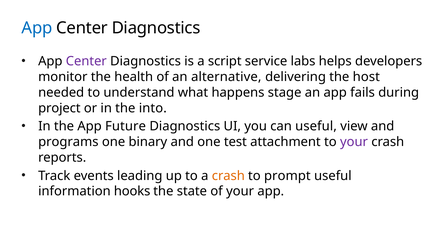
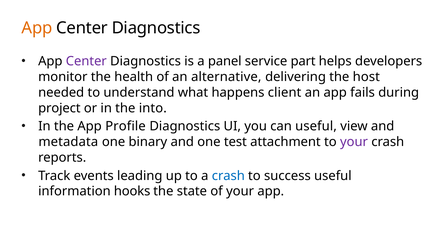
App colour: blue -> orange (37, 28)
script: script -> panel (225, 61)
labs: labs -> part (303, 61)
stage: stage -> client (285, 92)
Future: Future -> Profile (126, 126)
programs: programs -> metadata (68, 142)
crash colour: orange -> blue (228, 176)
prompt: prompt -> success (287, 176)
